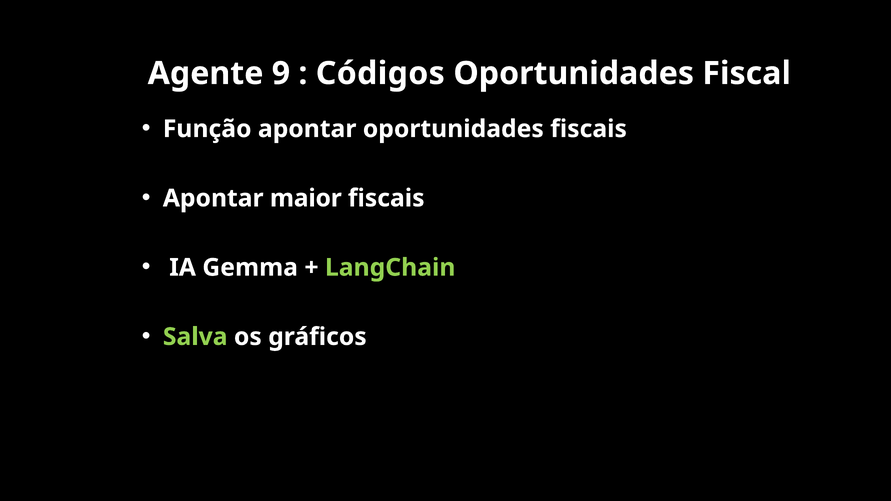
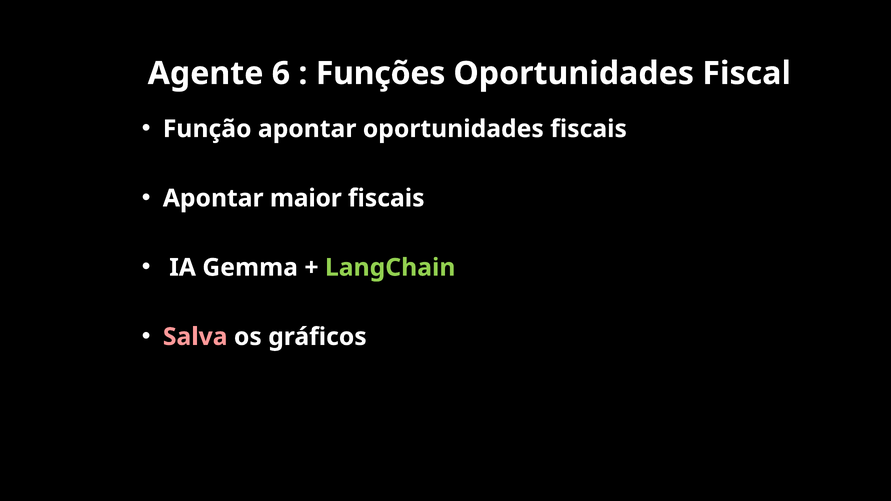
9: 9 -> 6 (281, 73)
Códigos: Códigos -> Funções (381, 73)
Salva colour: light green -> pink (195, 337)
